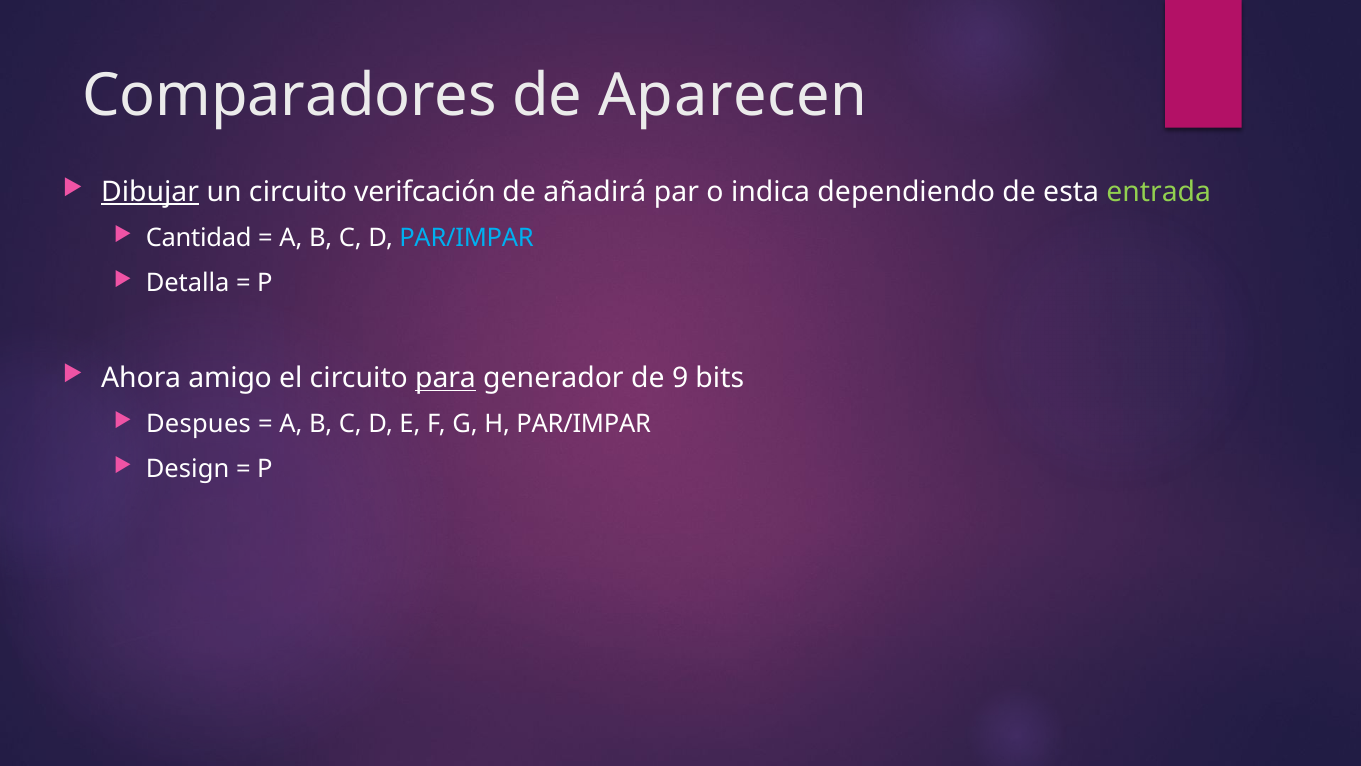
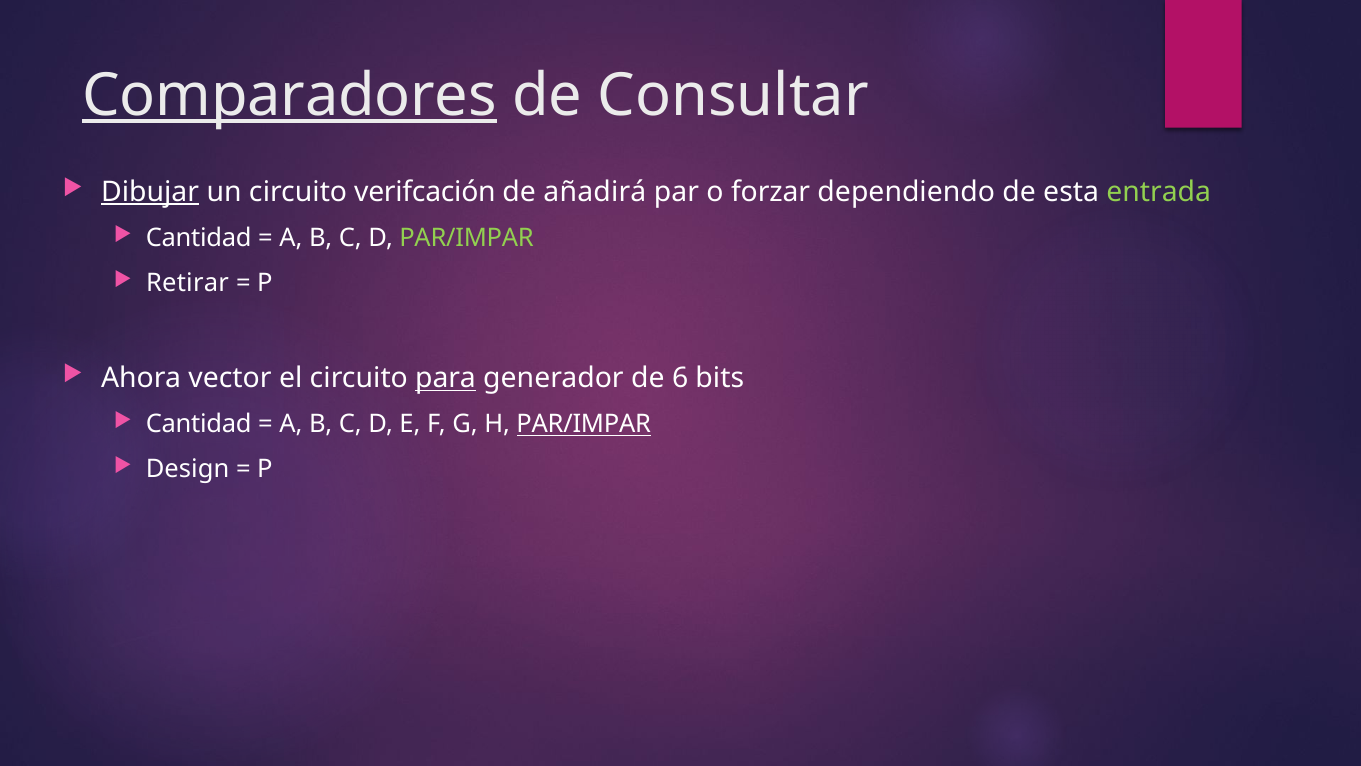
Comparadores underline: none -> present (290, 96)
Aparecen: Aparecen -> Consultar (733, 96)
indica: indica -> forzar (771, 192)
PAR/IMPAR colour: light blue -> light green (467, 238)
Detalla: Detalla -> Retirar (187, 283)
amigo: amigo -> vector (230, 378)
9: 9 -> 6 (680, 378)
Despues: Despues -> Cantidad (199, 424)
PAR/IMPAR underline: none -> present (584, 424)
